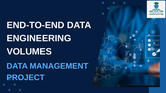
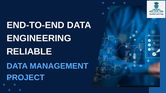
VOLUMES: VOLUMES -> RELIABLE (29, 52)
